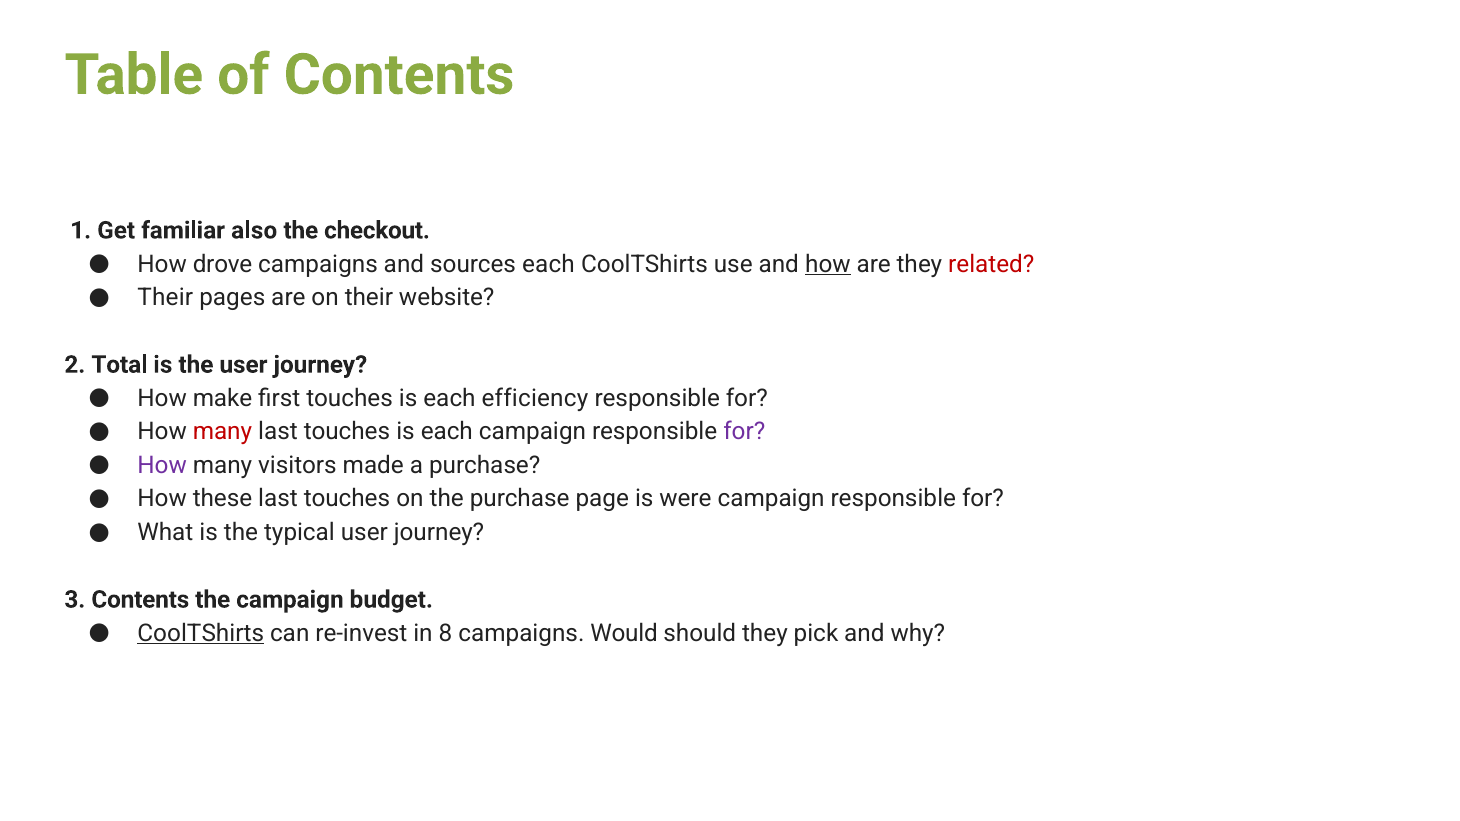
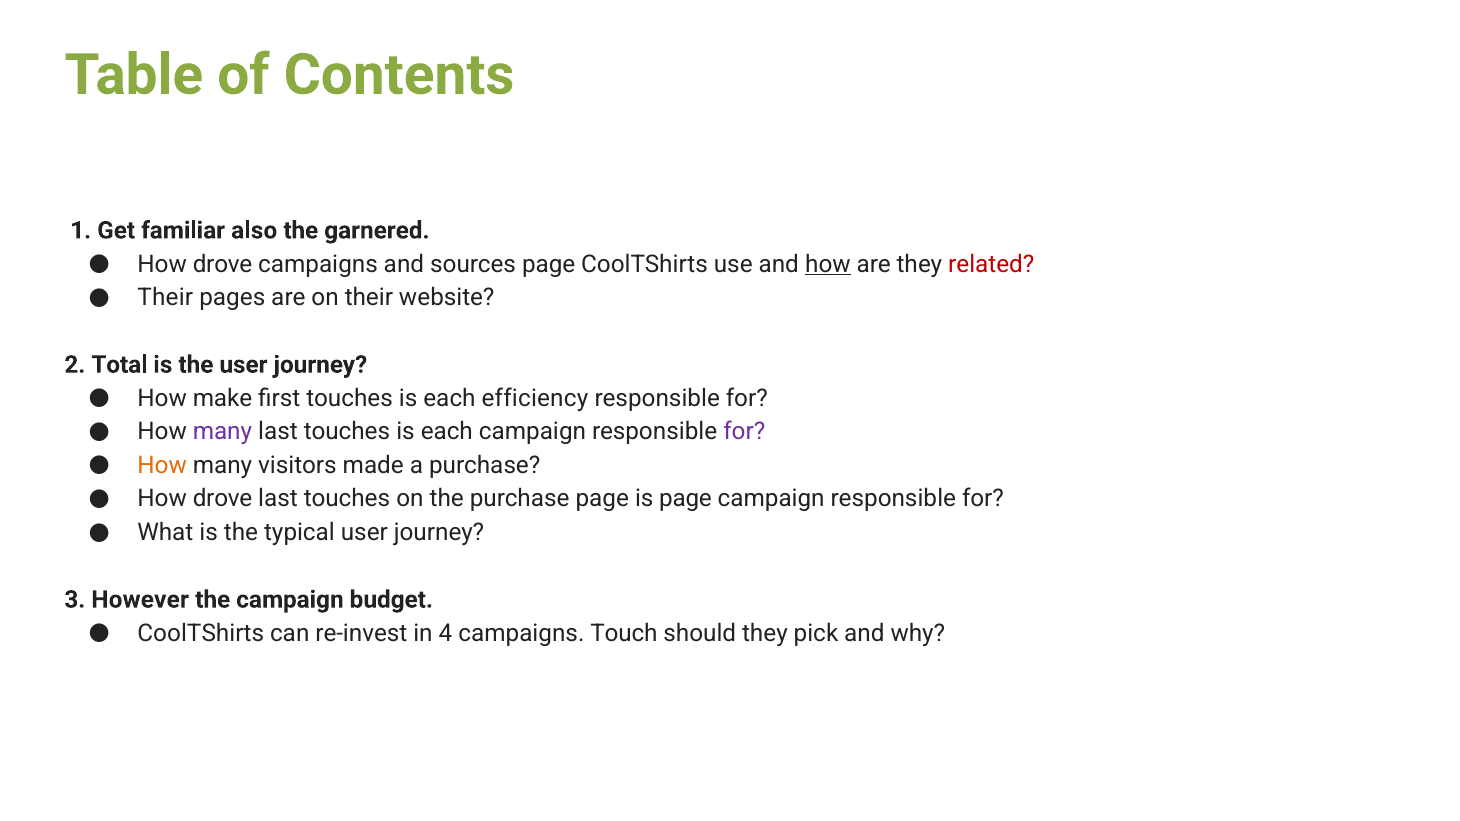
checkout: checkout -> garnered (377, 231)
sources each: each -> page (549, 264)
many colour: red -> purple (222, 432)
How colour: purple -> orange (162, 465)
these: these -> drove (223, 499)
is were: were -> page (686, 499)
3 Contents: Contents -> However (140, 600)
CoolTShirts underline: present -> none (201, 633)
8: 8 -> 4 (445, 633)
Would: Would -> Touch (624, 633)
